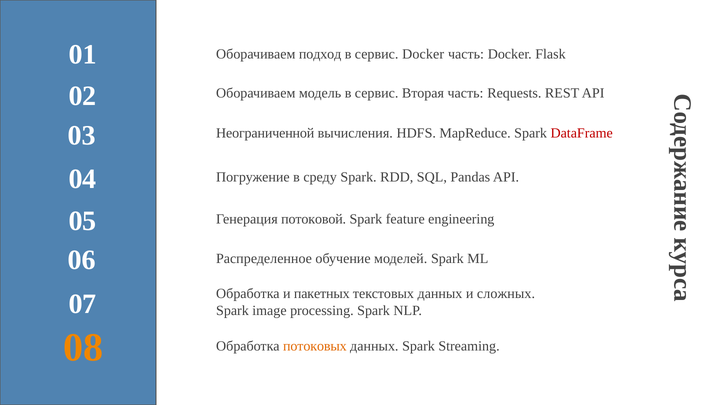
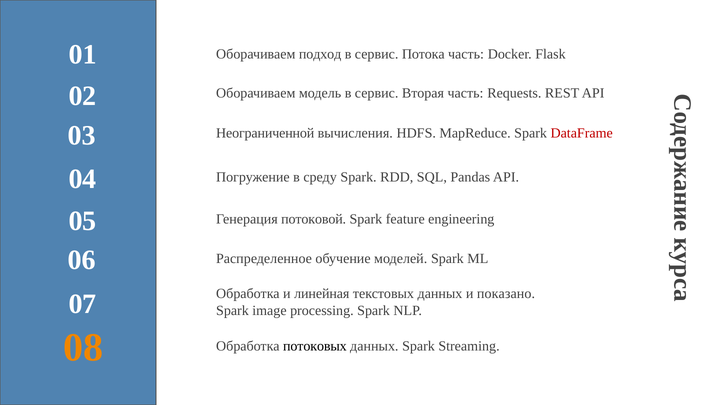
сервис Docker: Docker -> Потока (423, 54)
пакетных: пакетных -> линейная (322, 294)
сложных: сложных -> показано (506, 294)
потоковых colour: orange -> black (315, 347)
